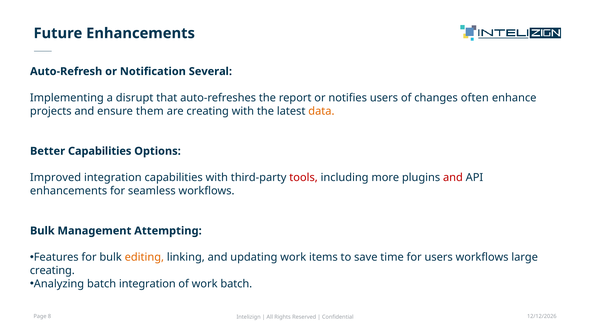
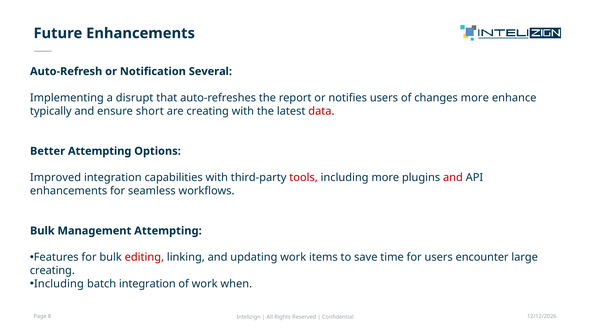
changes often: often -> more (475, 98)
projects: projects -> typically (51, 111)
them: them -> short (150, 111)
data colour: orange -> red (321, 111)
Better Capabilities: Capabilities -> Attempting (100, 151)
editing colour: orange -> red (144, 257)
users workflows: workflows -> encounter (482, 257)
Analyzing: Analyzing -> Including (59, 284)
work batch: batch -> when (236, 284)
